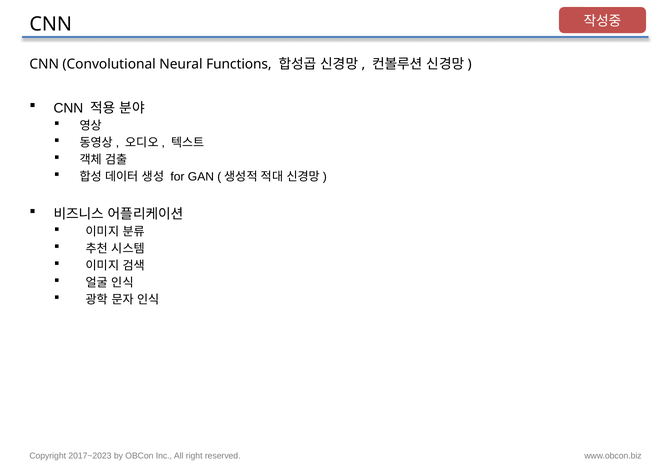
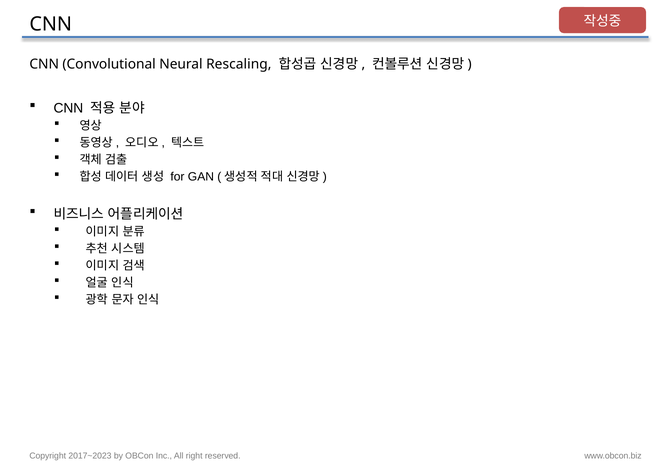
Functions: Functions -> Rescaling (239, 64)
